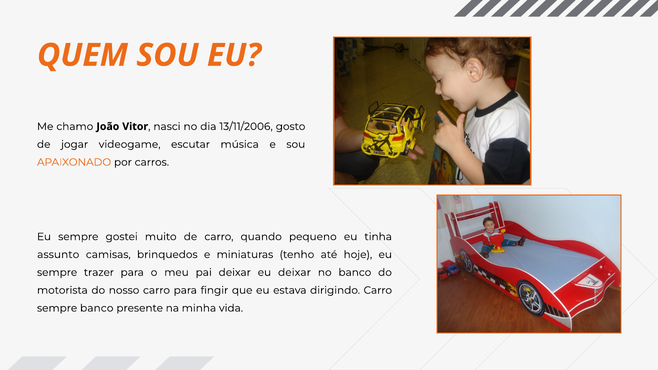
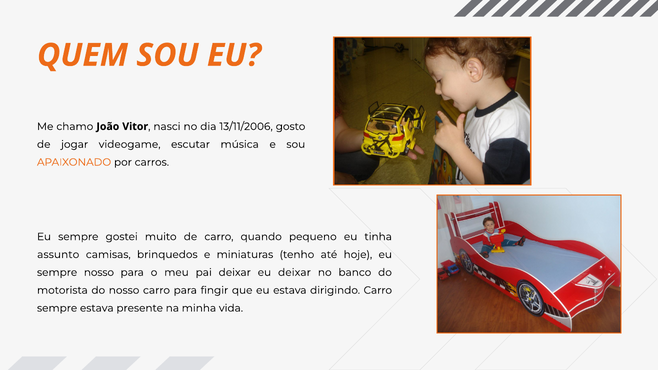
sempre trazer: trazer -> nosso (99, 272)
sempre banco: banco -> estava (97, 308)
